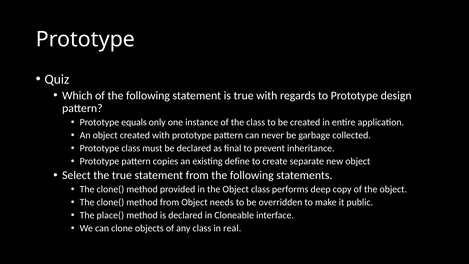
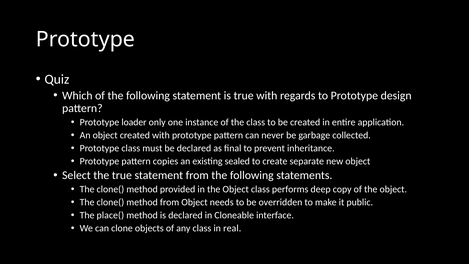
equals: equals -> loader (134, 122)
define: define -> sealed (237, 161)
